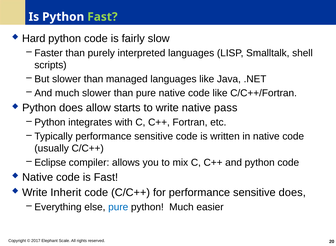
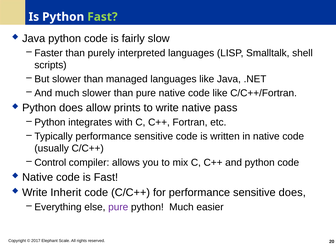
Hard: Hard -> Java (34, 38)
starts: starts -> prints (127, 108)
Eclipse: Eclipse -> Control (50, 162)
pure colour: blue -> purple (118, 207)
